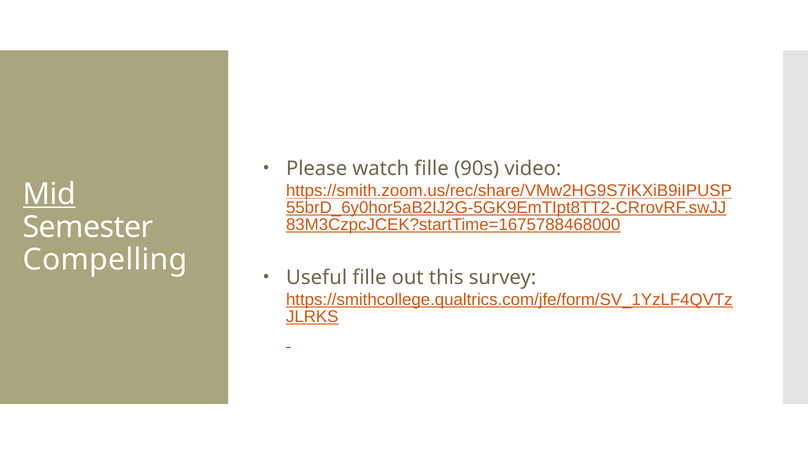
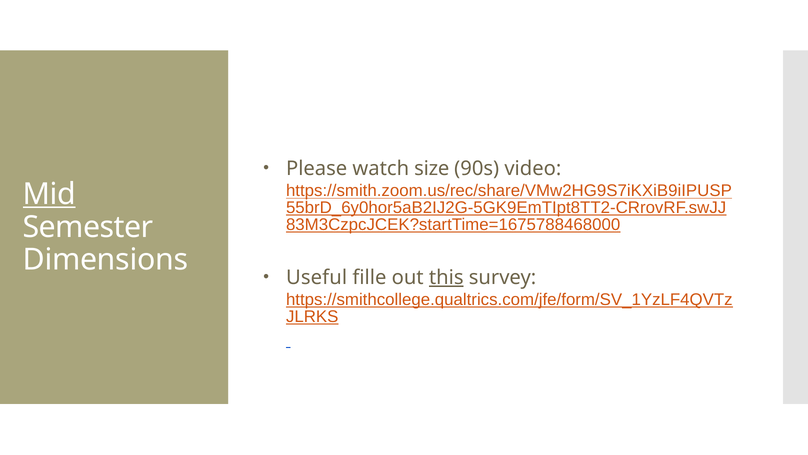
watch fille: fille -> size (432, 169)
Compelling: Compelling -> Dimensions (105, 259)
this underline: none -> present (446, 277)
